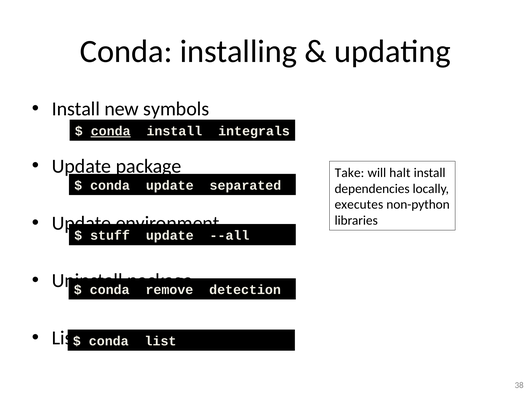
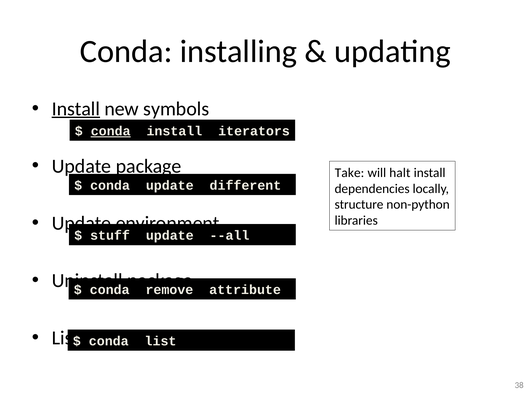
Install underline: none -> present (76, 109)
integrals: integrals -> iterators (254, 131)
separated: separated -> different (245, 186)
executes: executes -> structure (359, 205)
detection: detection -> attribute (245, 290)
